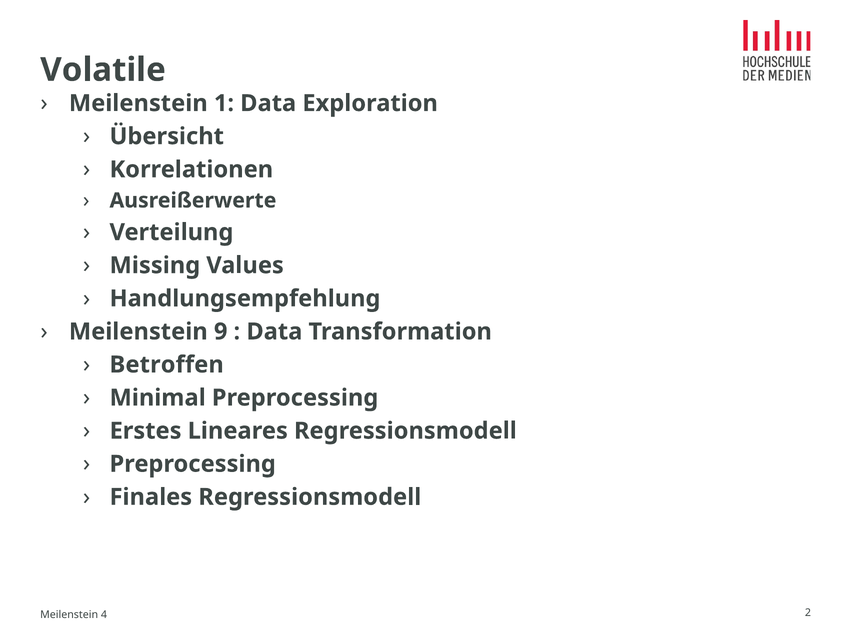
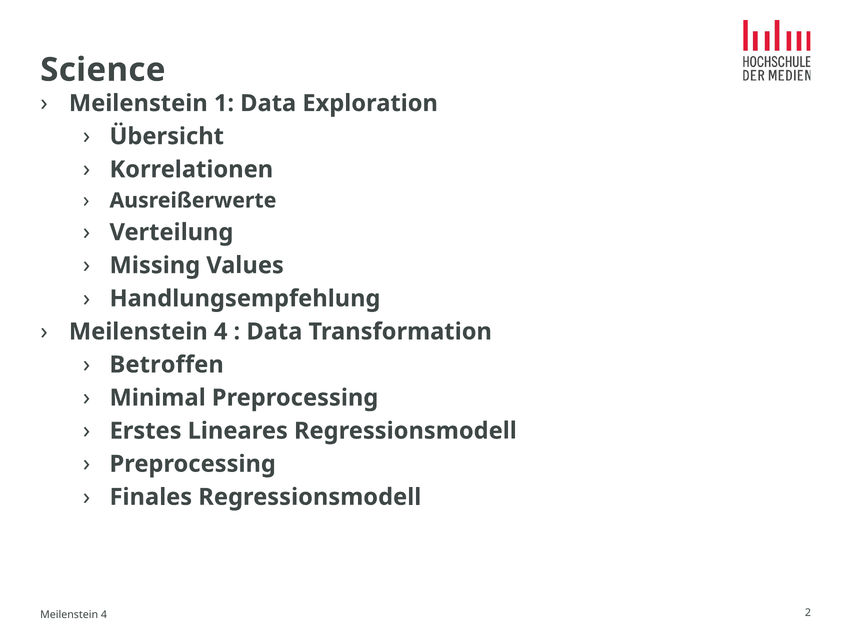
Volatile: Volatile -> Science (103, 70)
9: 9 -> 4 (221, 332)
